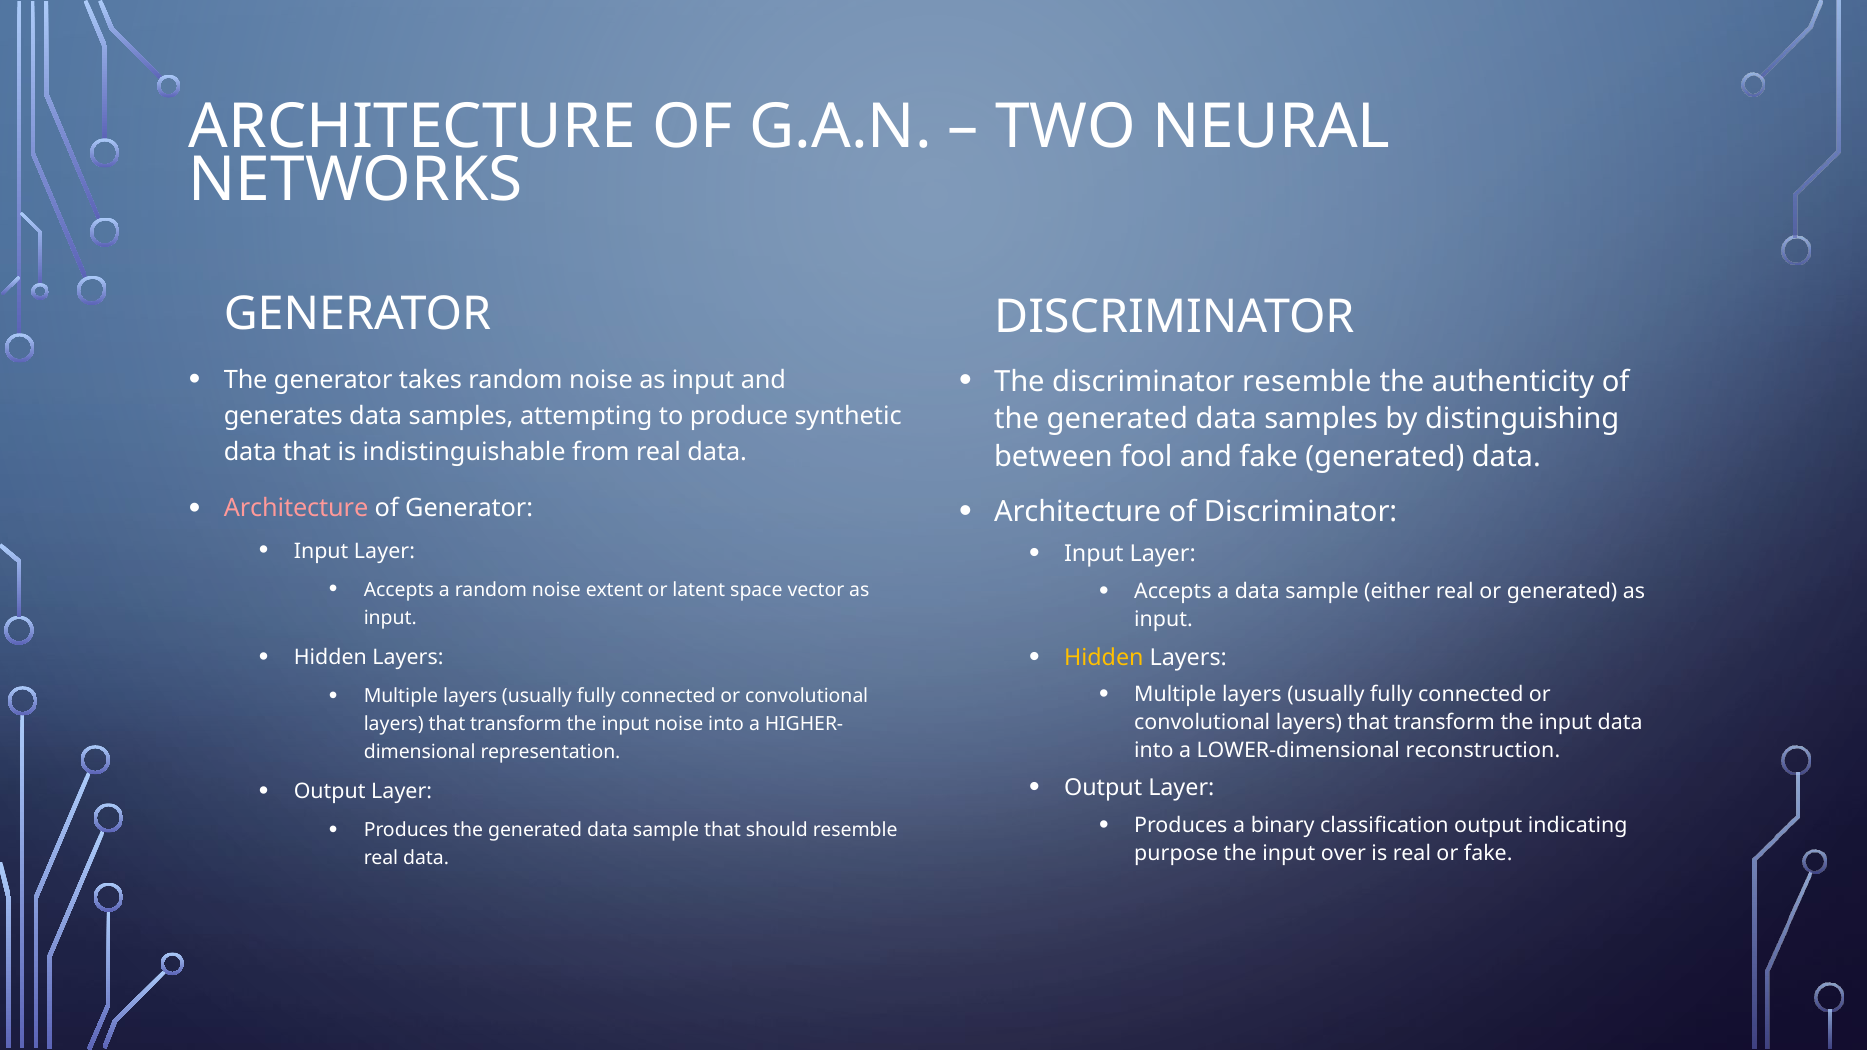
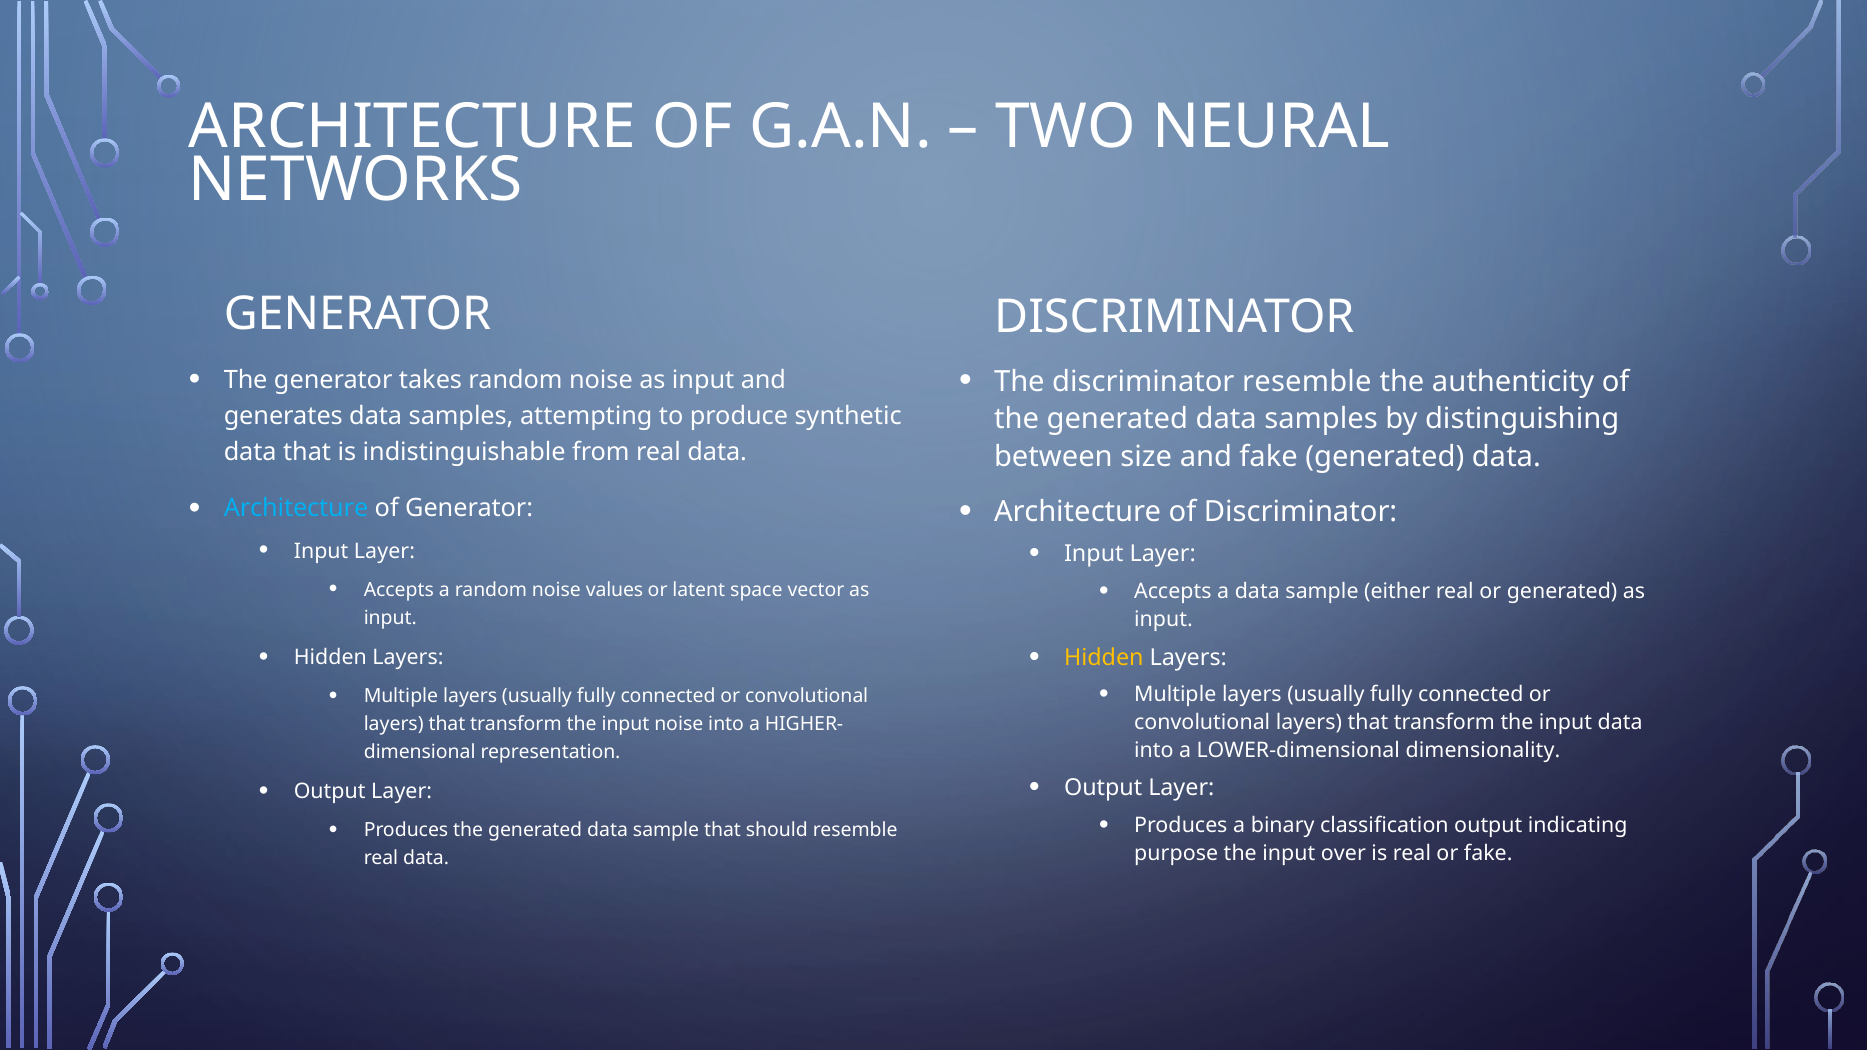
fool: fool -> size (1146, 457)
Architecture colour: pink -> light blue (296, 509)
extent: extent -> values (615, 590)
reconstruction: reconstruction -> dimensionality (1483, 750)
